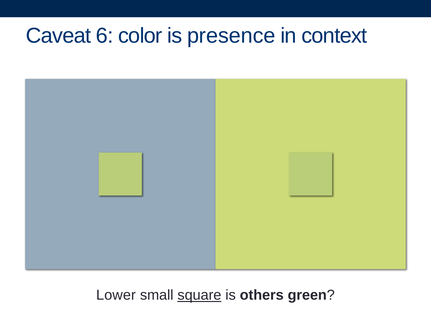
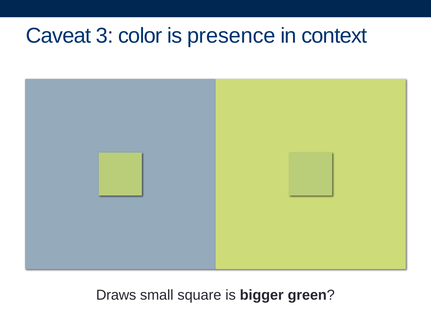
6: 6 -> 3 (105, 36)
Lower: Lower -> Draws (116, 295)
square underline: present -> none (199, 295)
others: others -> bigger (262, 295)
